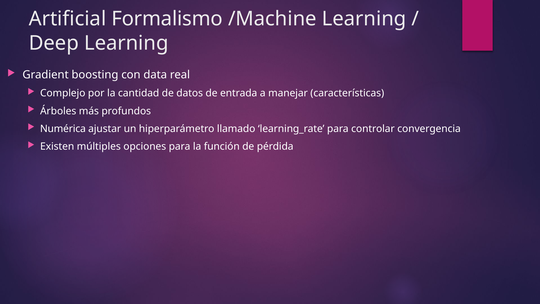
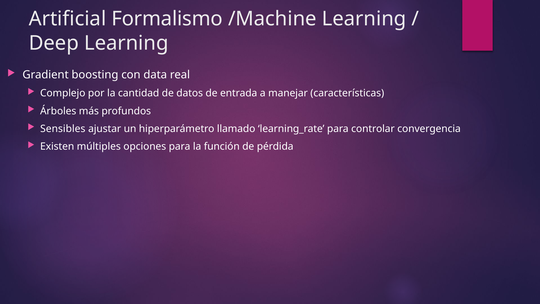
Numérica: Numérica -> Sensibles (63, 129)
